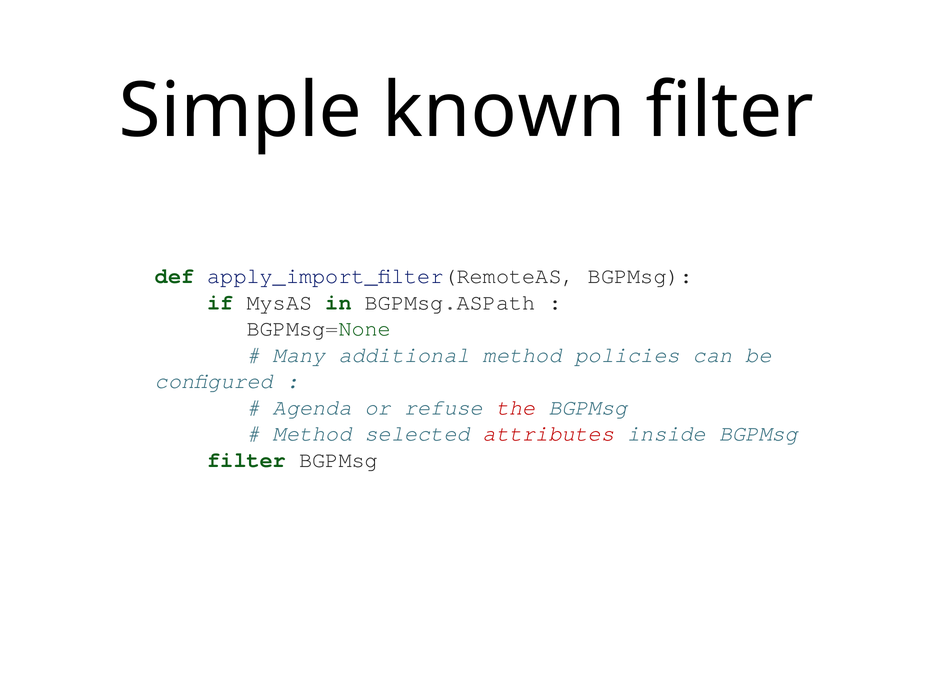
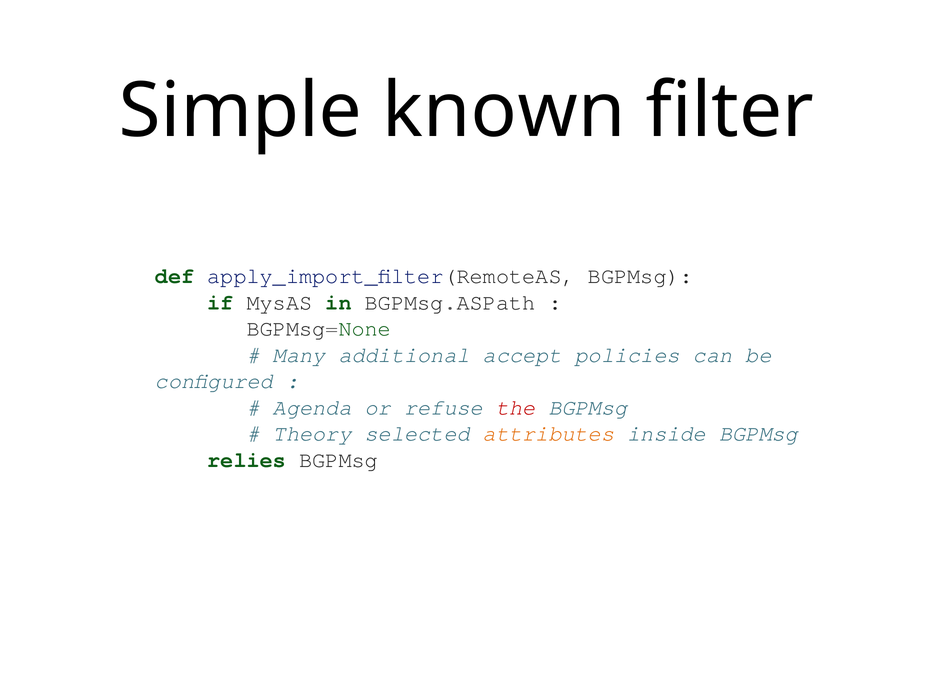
additional method: method -> accept (522, 355)
Method: Method -> Theory (312, 433)
attributes colour: red -> orange (549, 433)
filter: filter -> relies (247, 460)
